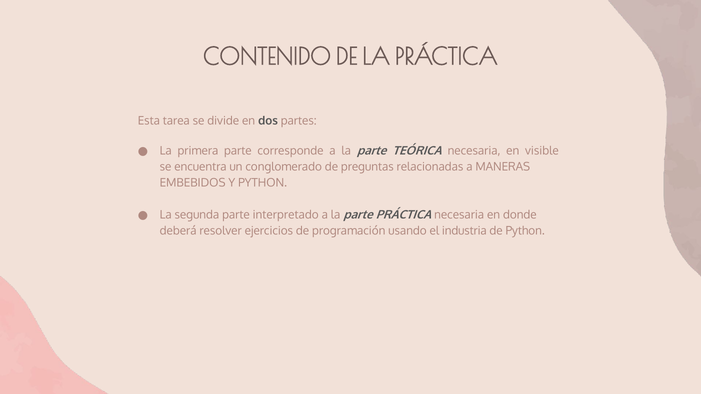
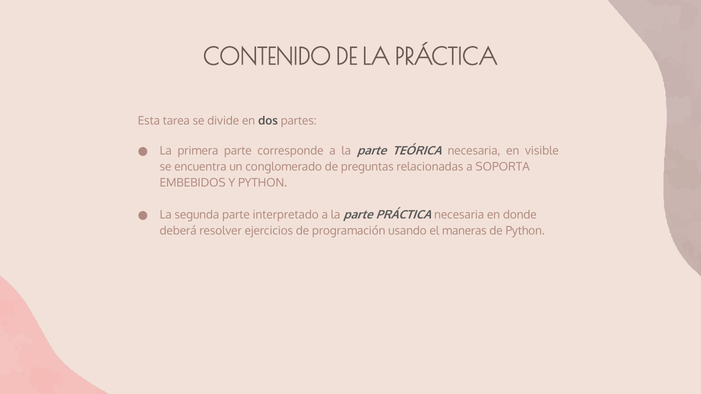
MANERAS: MANERAS -> SOPORTA (503, 167)
industria: industria -> maneras (464, 231)
